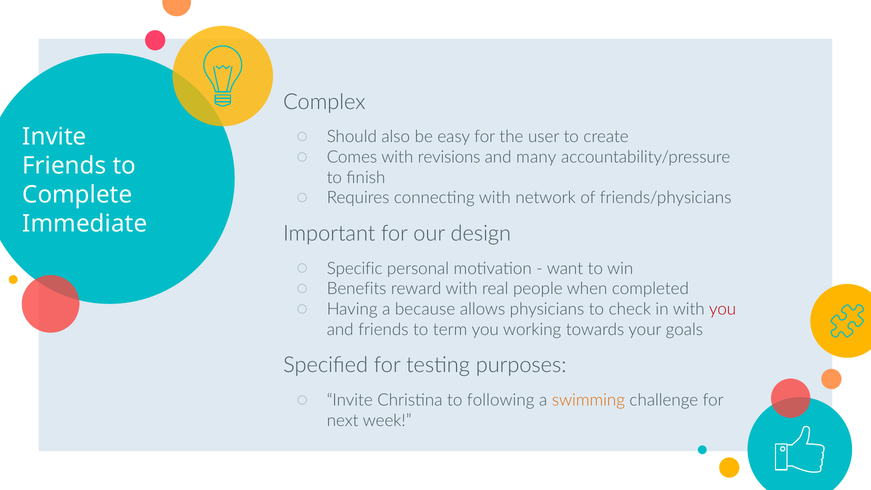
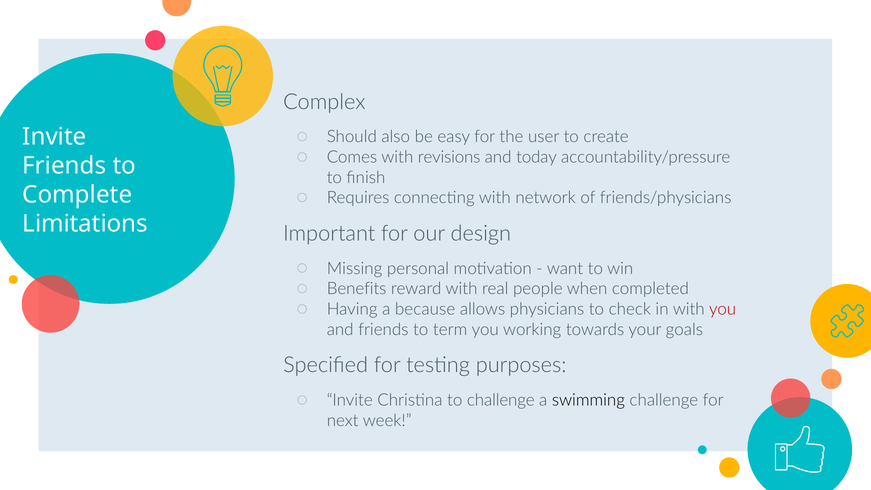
many: many -> today (536, 157)
Immediate: Immediate -> Limitations (85, 224)
Specific: Specific -> Missing (355, 269)
to following: following -> challenge (501, 400)
swimming colour: orange -> black (588, 400)
